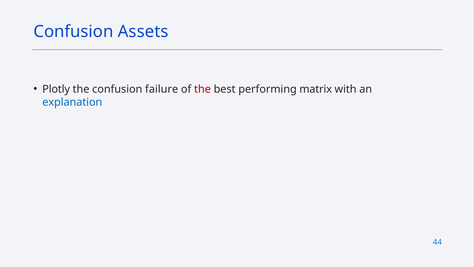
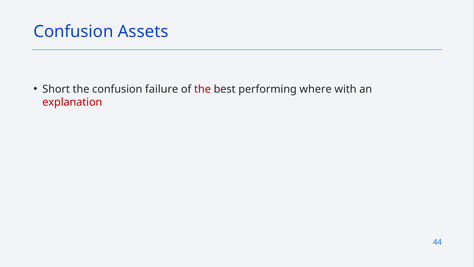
Plotly: Plotly -> Short (56, 89)
matrix: matrix -> where (316, 89)
explanation colour: blue -> red (72, 102)
